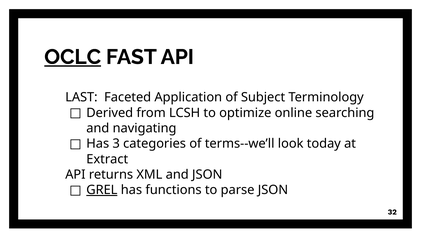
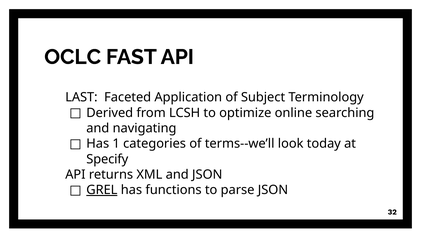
OCLC underline: present -> none (73, 57)
3: 3 -> 1 (116, 144)
Extract: Extract -> Specify (107, 159)
